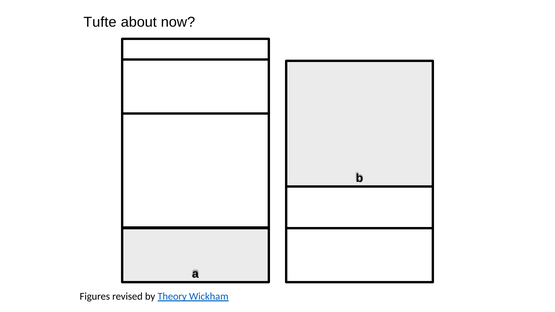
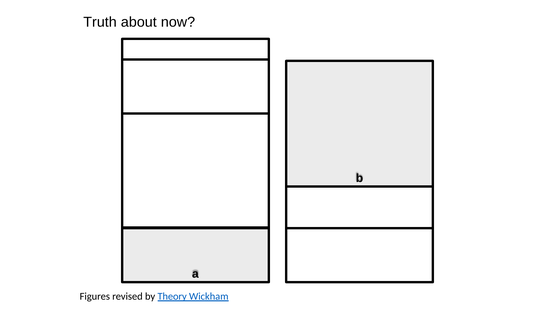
Tufte: Tufte -> Truth (100, 22)
